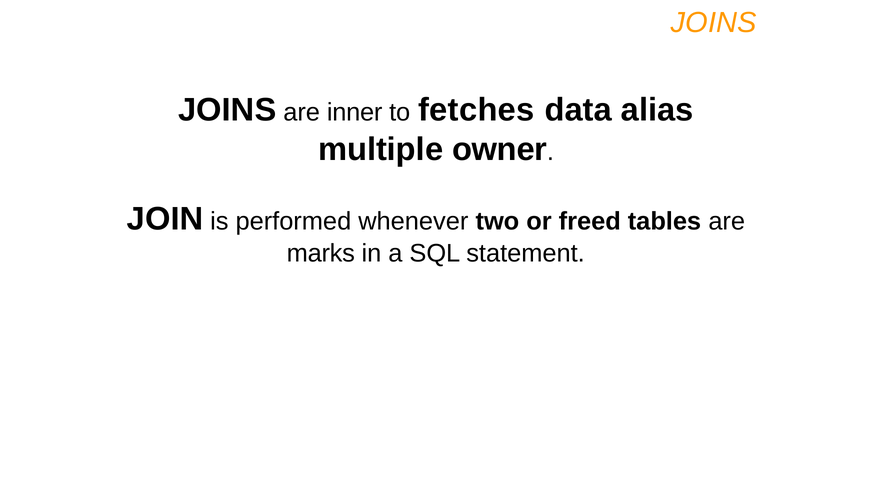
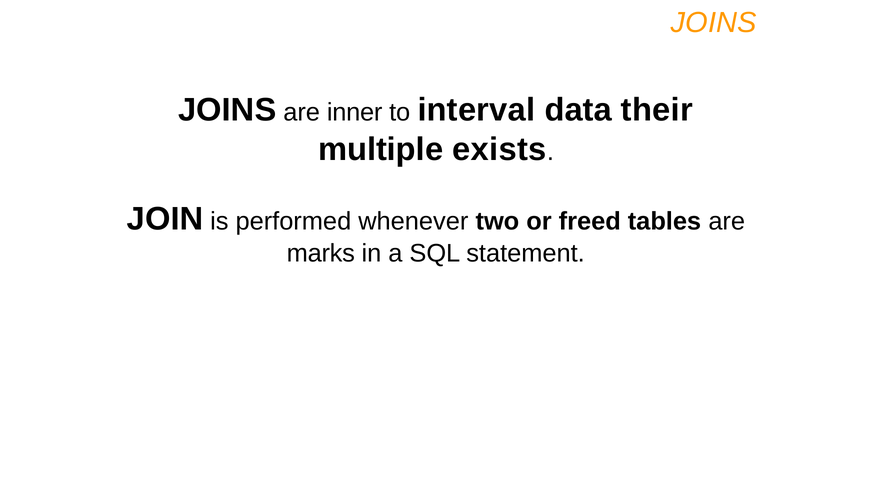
fetches: fetches -> interval (476, 110)
alias: alias -> their (657, 110)
owner: owner -> exists (499, 149)
